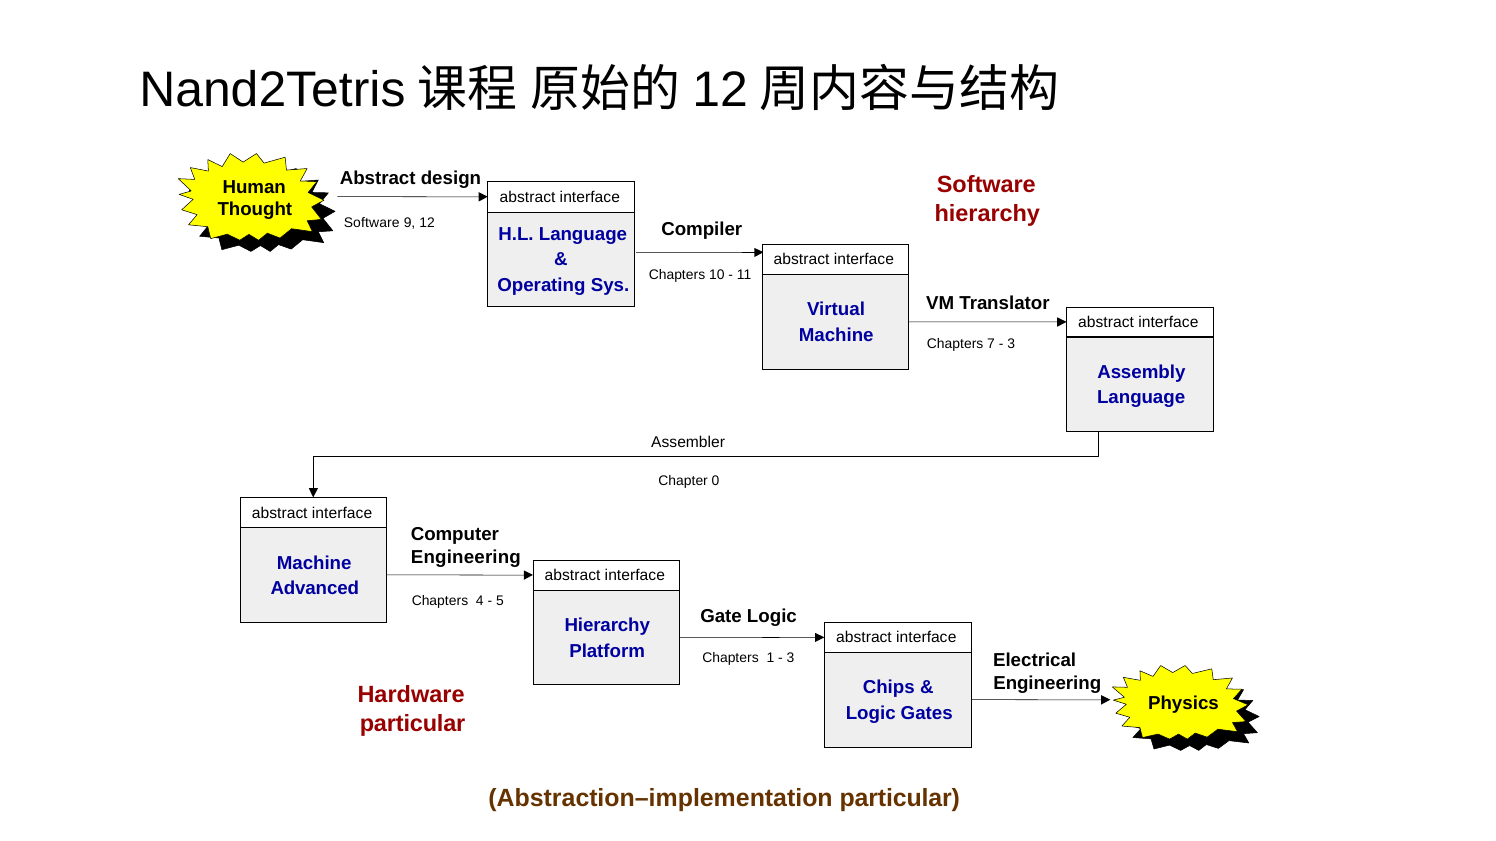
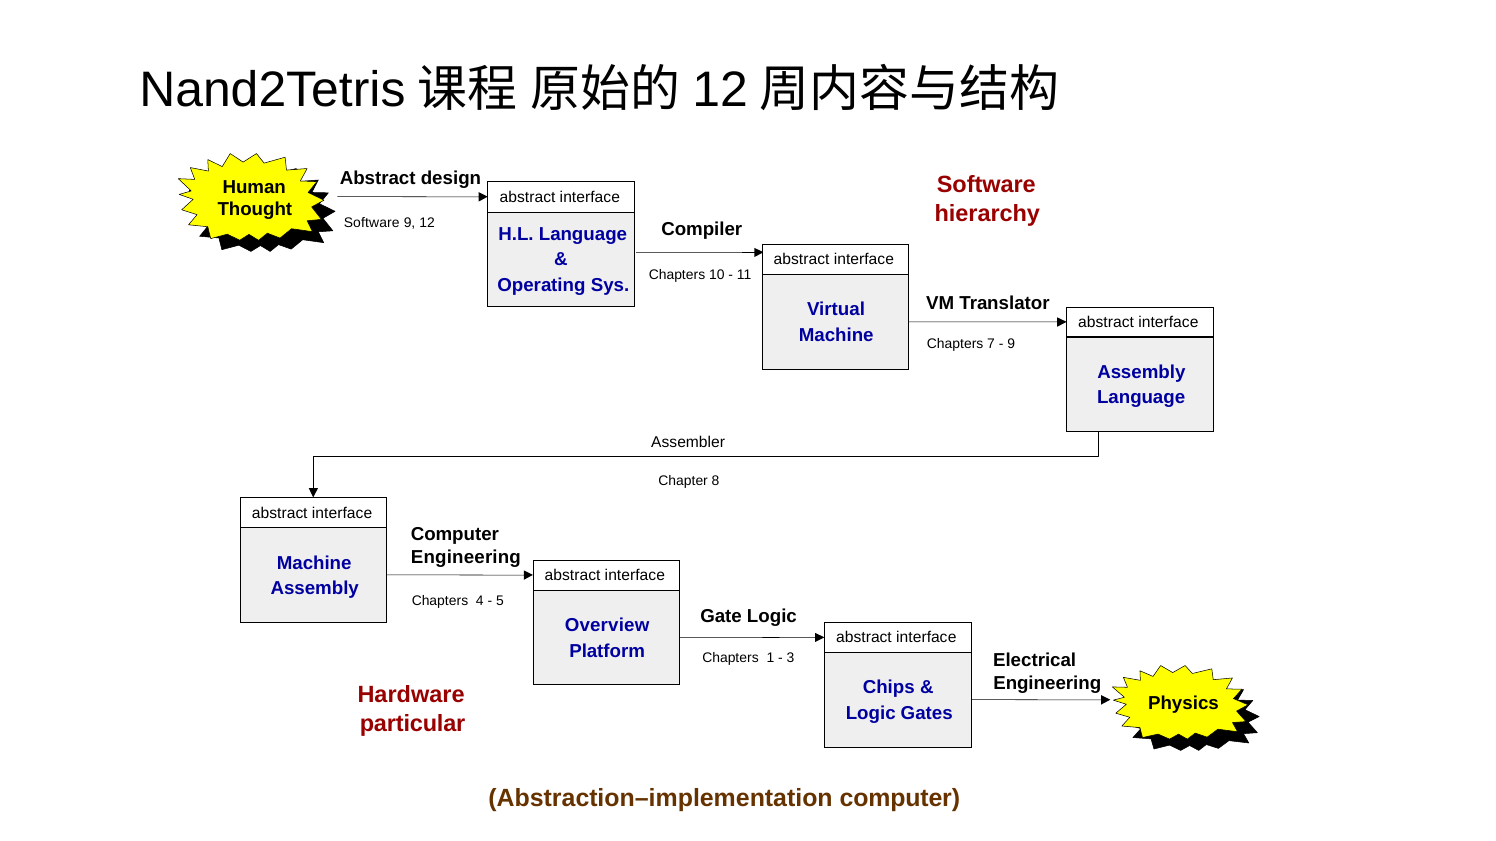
3: 3 -> 9 (1011, 344)
0: 0 -> 8 (716, 481)
Advanced: Advanced -> Assembly (315, 589)
Hierarchy: Hierarchy -> Overview (607, 626)
Abstraction–implementation particular: particular -> computer (900, 799)
